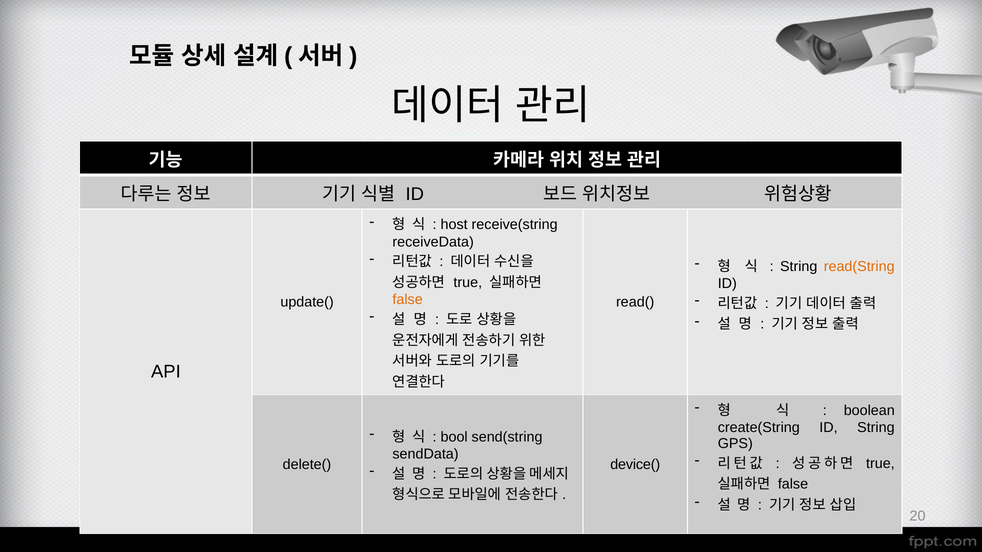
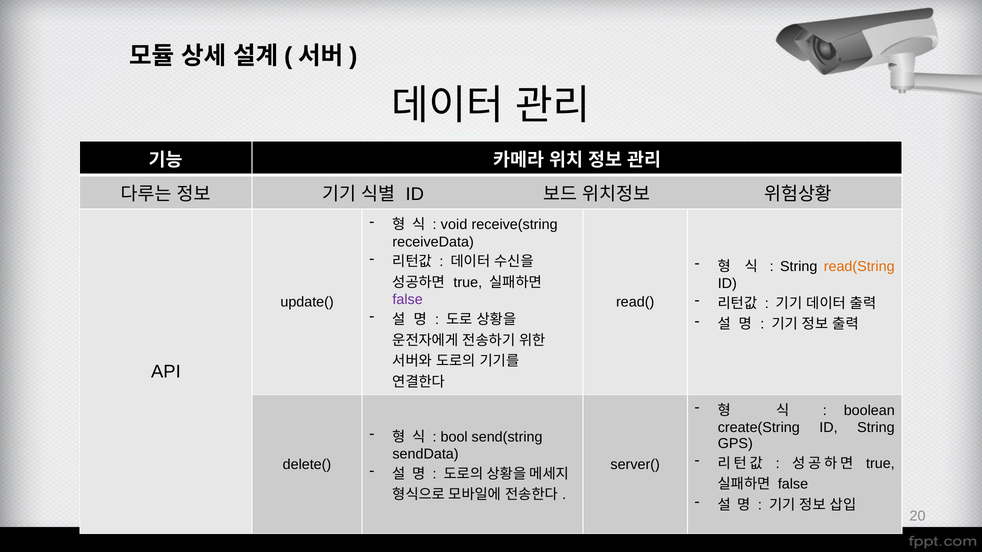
host: host -> void (454, 225)
false colour: orange -> purple (408, 300)
device(: device( -> server( (635, 465)
